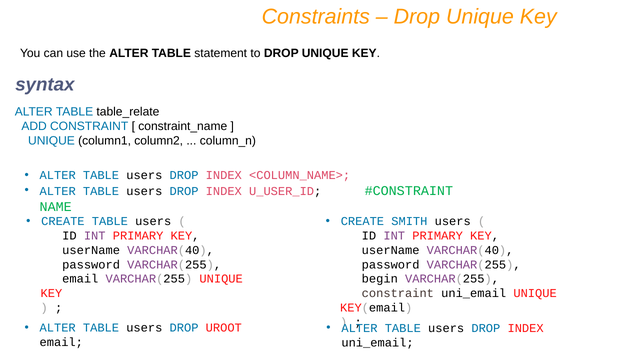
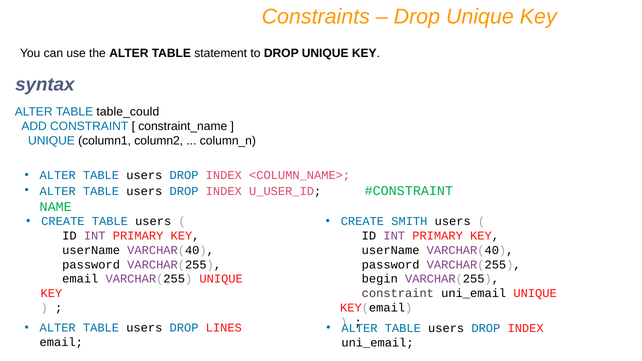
table_relate: table_relate -> table_could (128, 112)
UROOT: UROOT -> LINES (224, 328)
